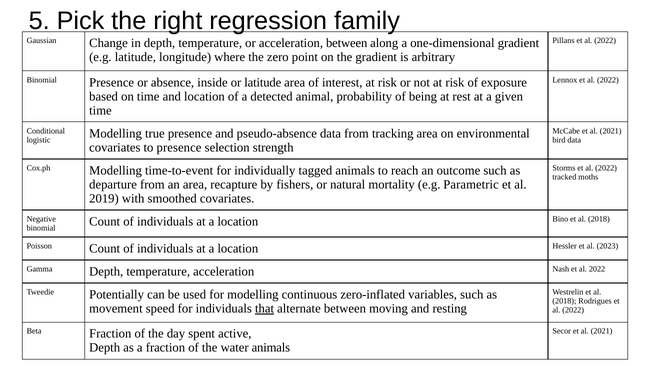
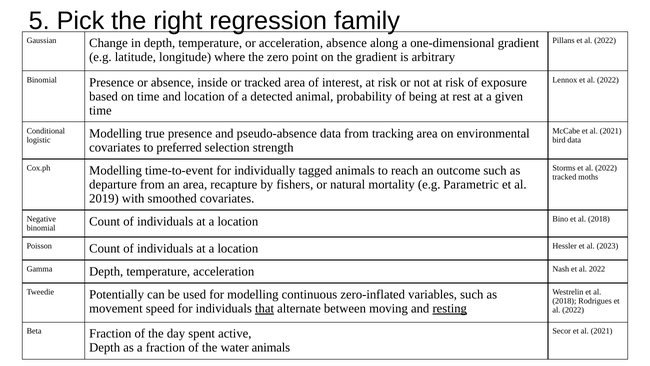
acceleration between: between -> absence (347, 43)
or latitude: latitude -> tracked (263, 82)
to presence: presence -> preferred (179, 147)
resting underline: none -> present (450, 308)
